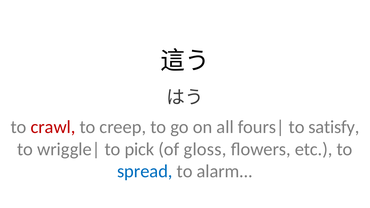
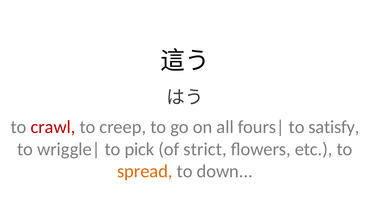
gloss: gloss -> strict (205, 149)
spread colour: blue -> orange (145, 171)
alarm: alarm -> down (225, 171)
